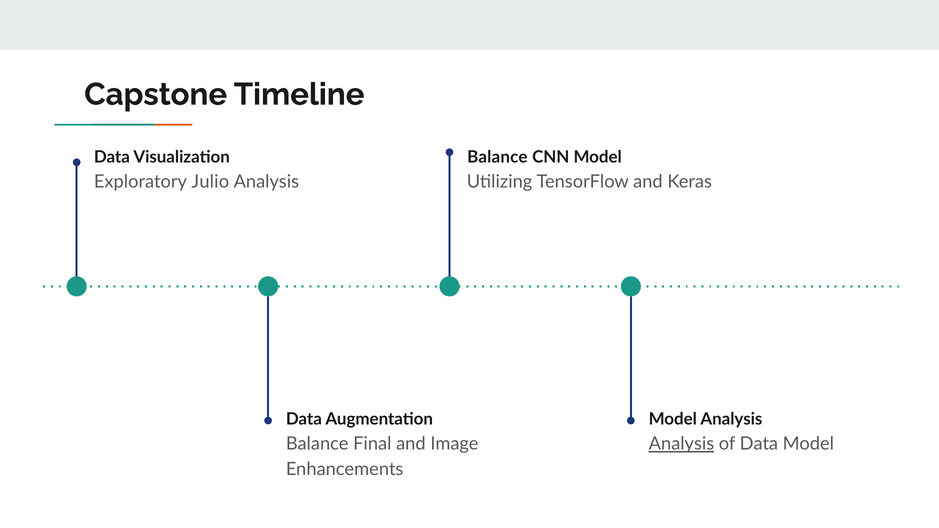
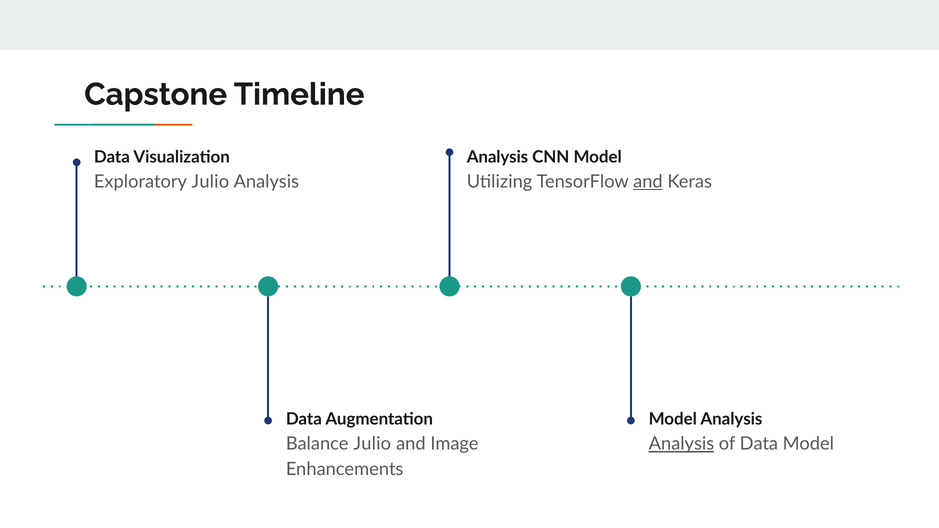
Balance: Balance -> Analysis (497, 157)
and underline: none -> present (648, 182)
Balance Final: Final -> Julio (372, 444)
